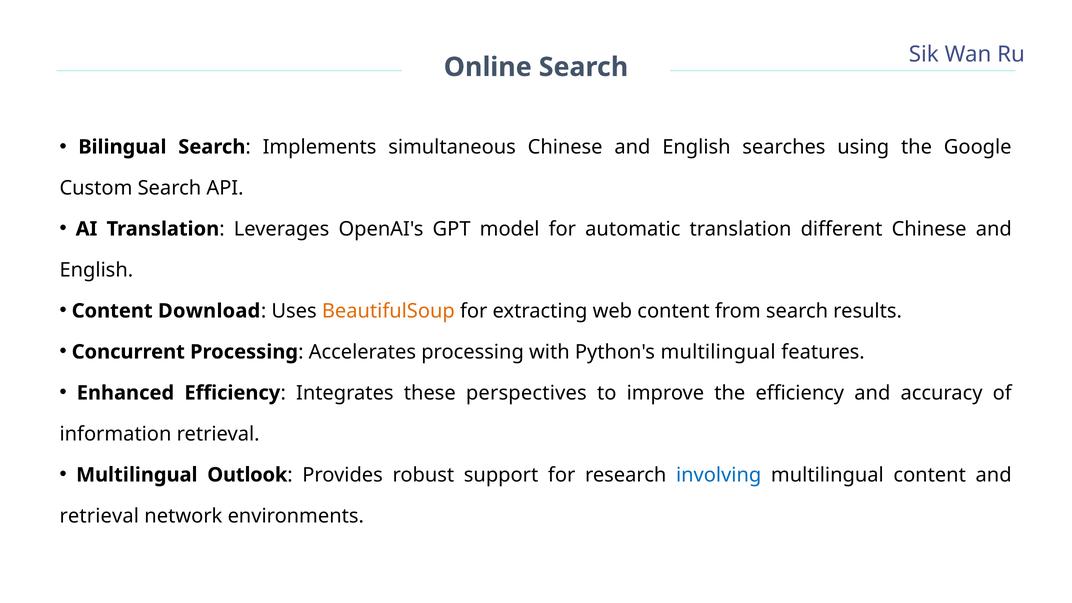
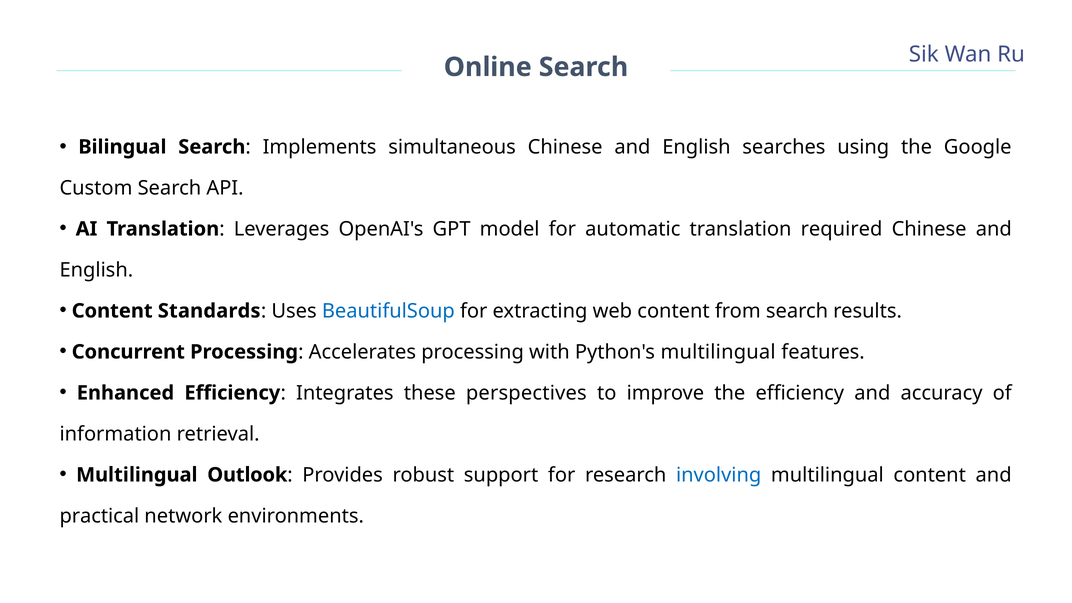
different: different -> required (842, 229)
Download: Download -> Standards (209, 311)
BeautifulSoup colour: orange -> blue (388, 311)
retrieval: retrieval -> practical (99, 516)
